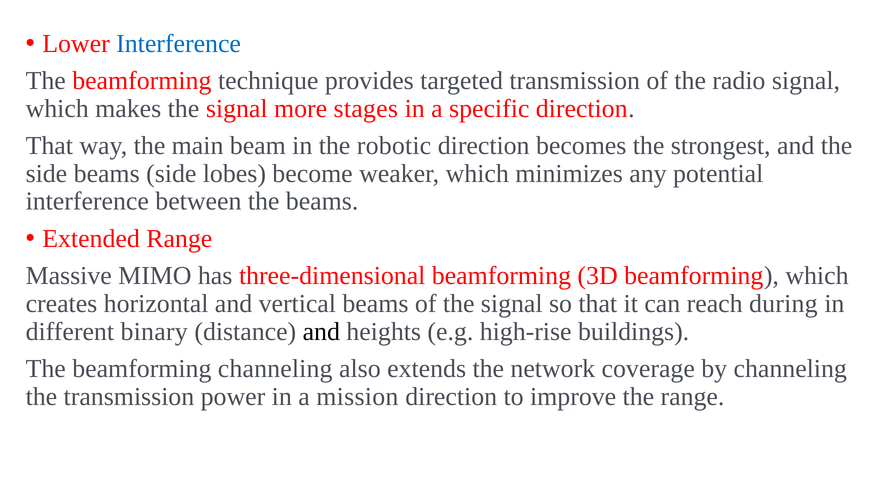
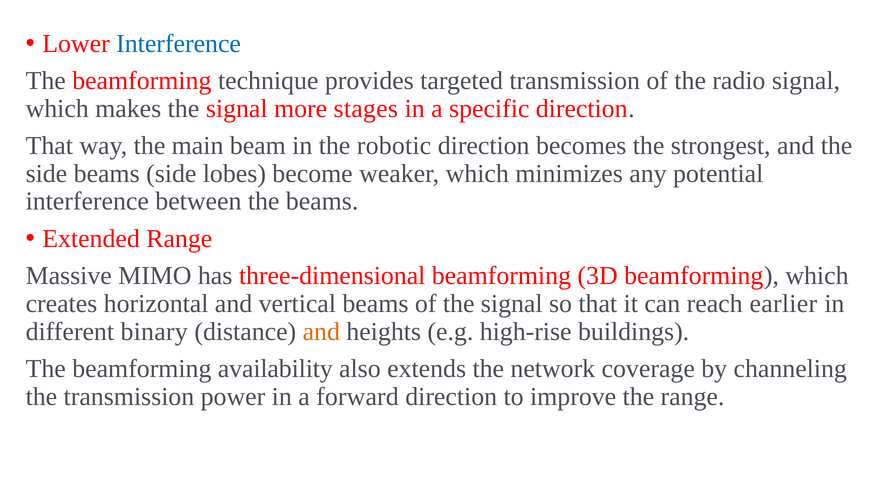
during: during -> earlier (783, 304)
and colour: black -> orange (321, 332)
beamforming channeling: channeling -> availability (275, 369)
mission: mission -> forward (357, 397)
